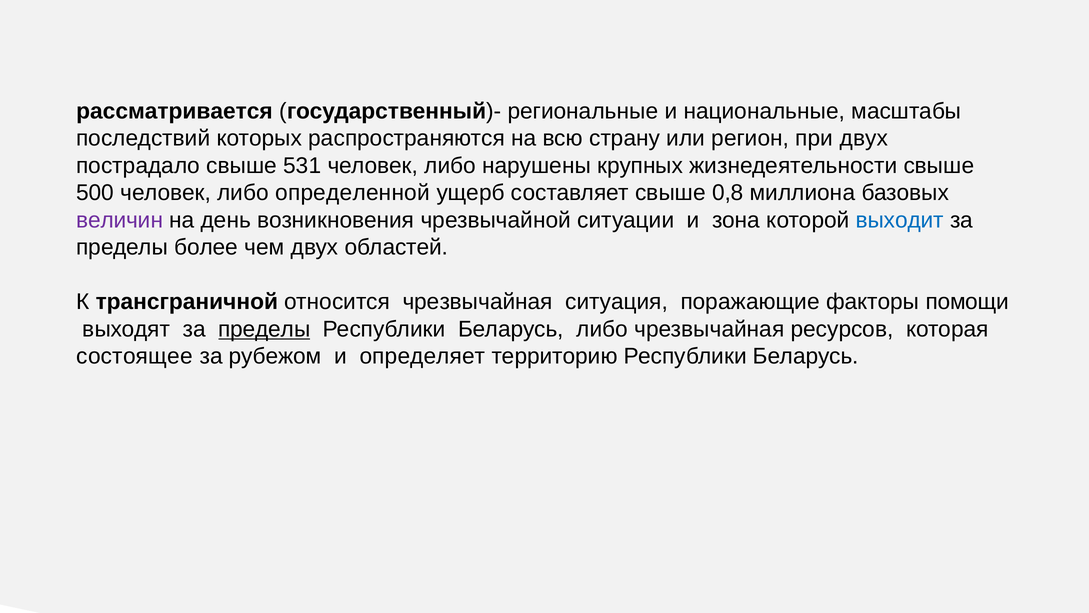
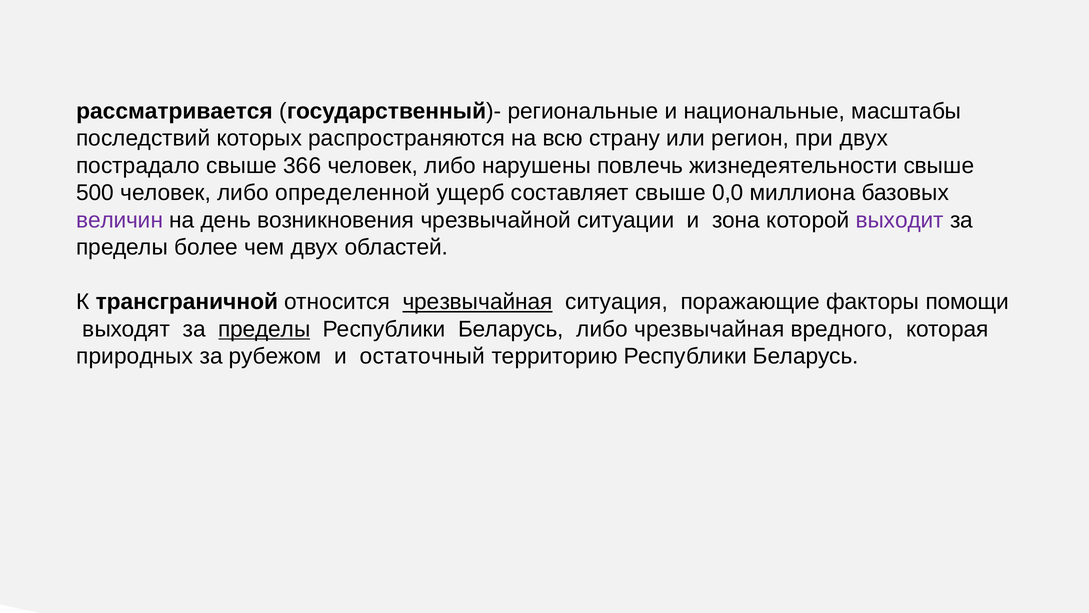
531: 531 -> 366 (302, 166)
крупных: крупных -> повлечь (640, 166)
0,8: 0,8 -> 0,0 (728, 193)
выходит colour: blue -> purple (900, 220)
чрезвычайная underline: none -> present (478, 302)
ресурсов: ресурсов -> вредного (842, 329)
состоящее: состоящее -> природных (135, 356)
определяет: определяет -> остаточный (422, 356)
